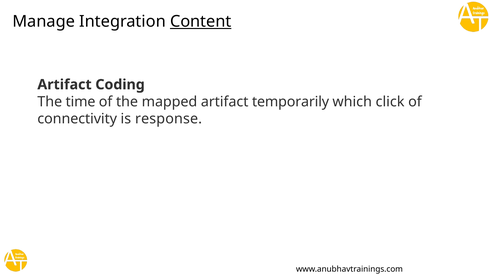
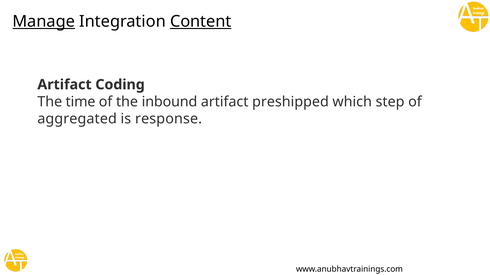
Manage underline: none -> present (44, 22)
mapped: mapped -> inbound (170, 102)
temporarily: temporarily -> preshipped (290, 102)
click: click -> step (390, 102)
connectivity: connectivity -> aggregated (77, 119)
